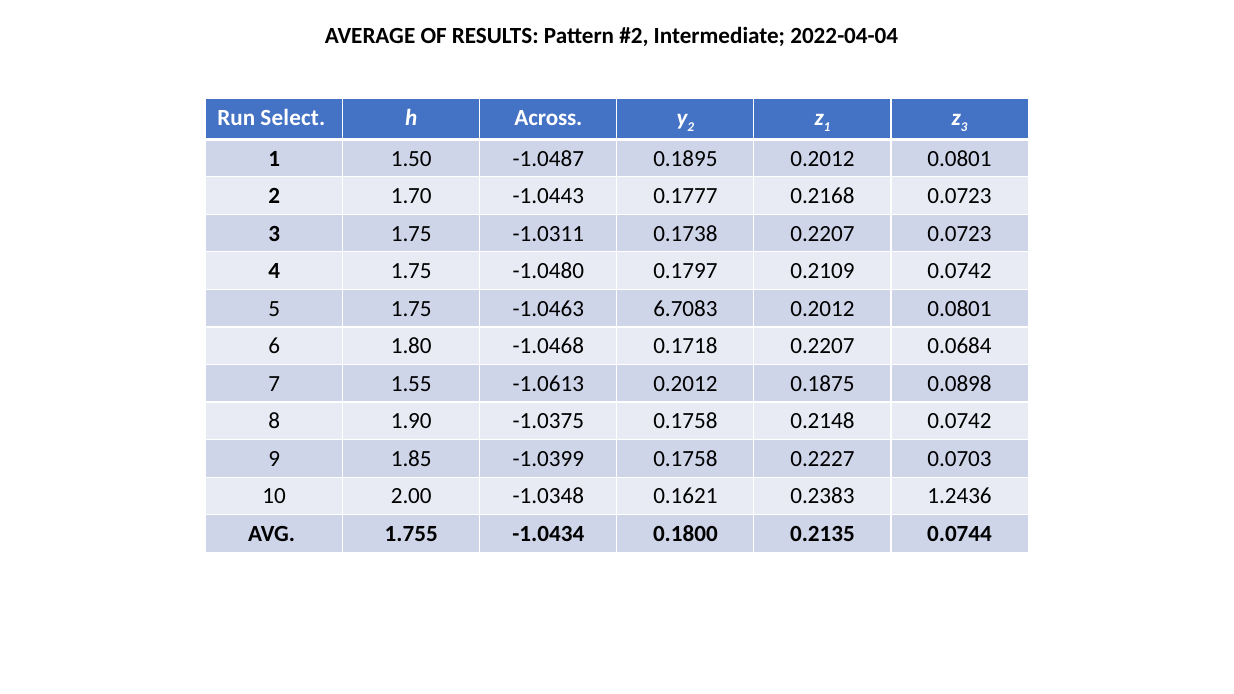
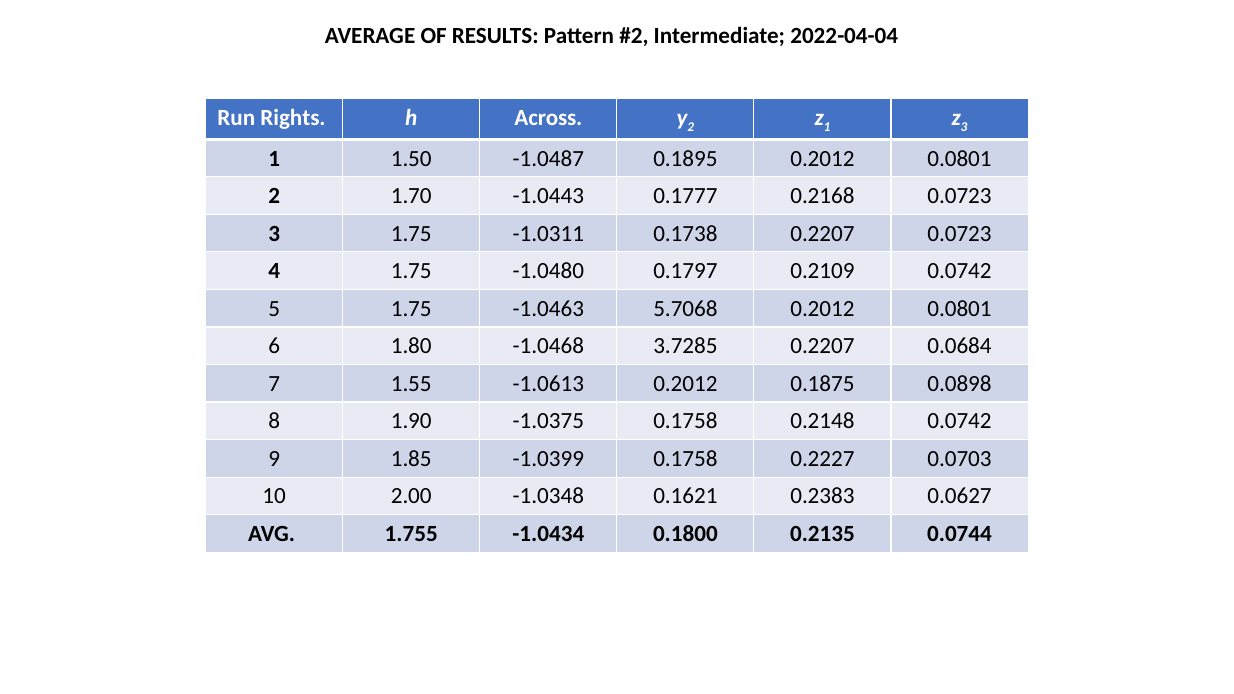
Select: Select -> Rights (293, 118)
6.7083: 6.7083 -> 5.7068 (685, 309)
0.1718: 0.1718 -> 3.7285 (685, 346)
1.2436: 1.2436 -> 0.0627 (960, 496)
